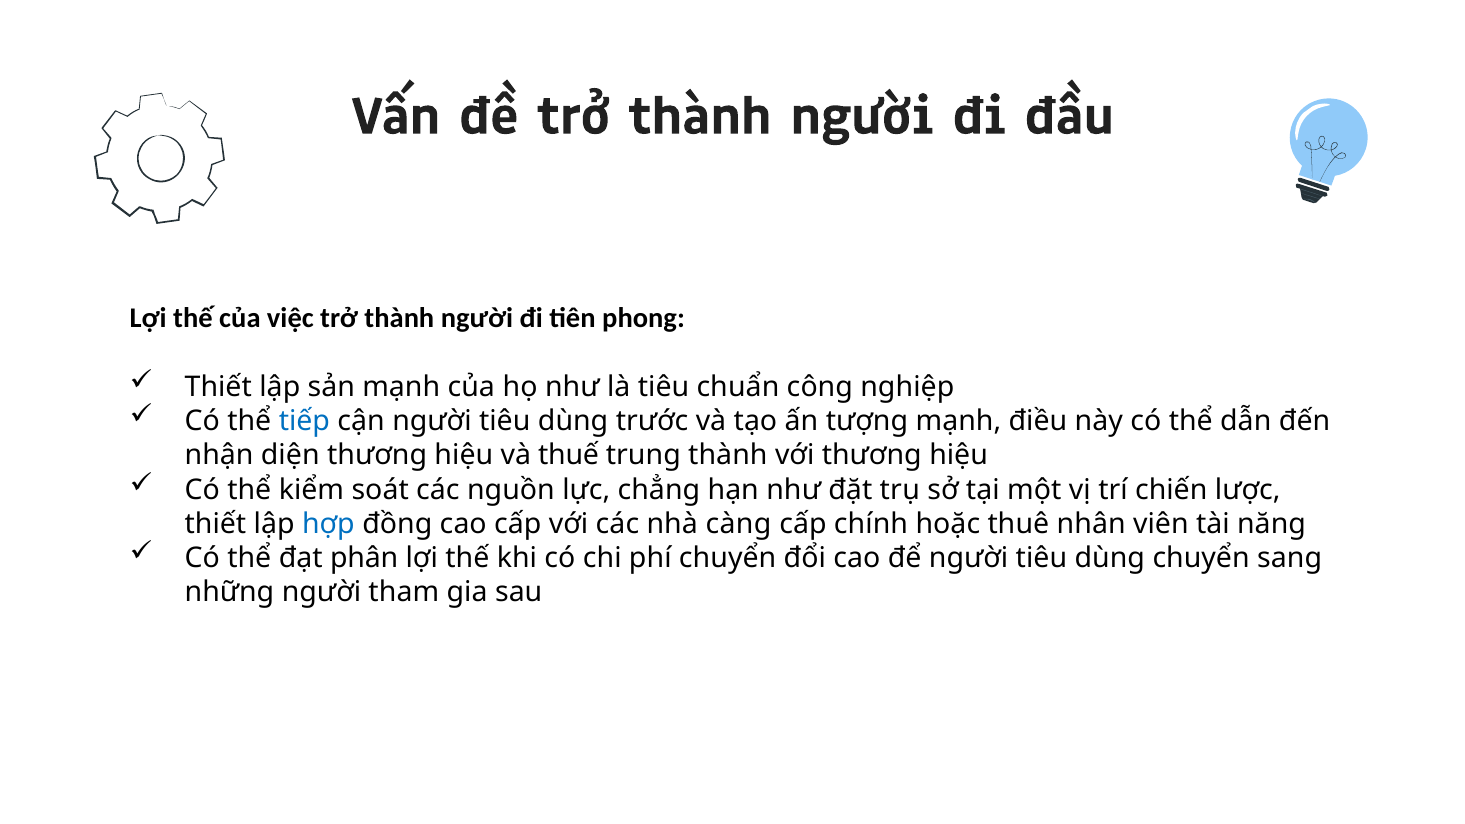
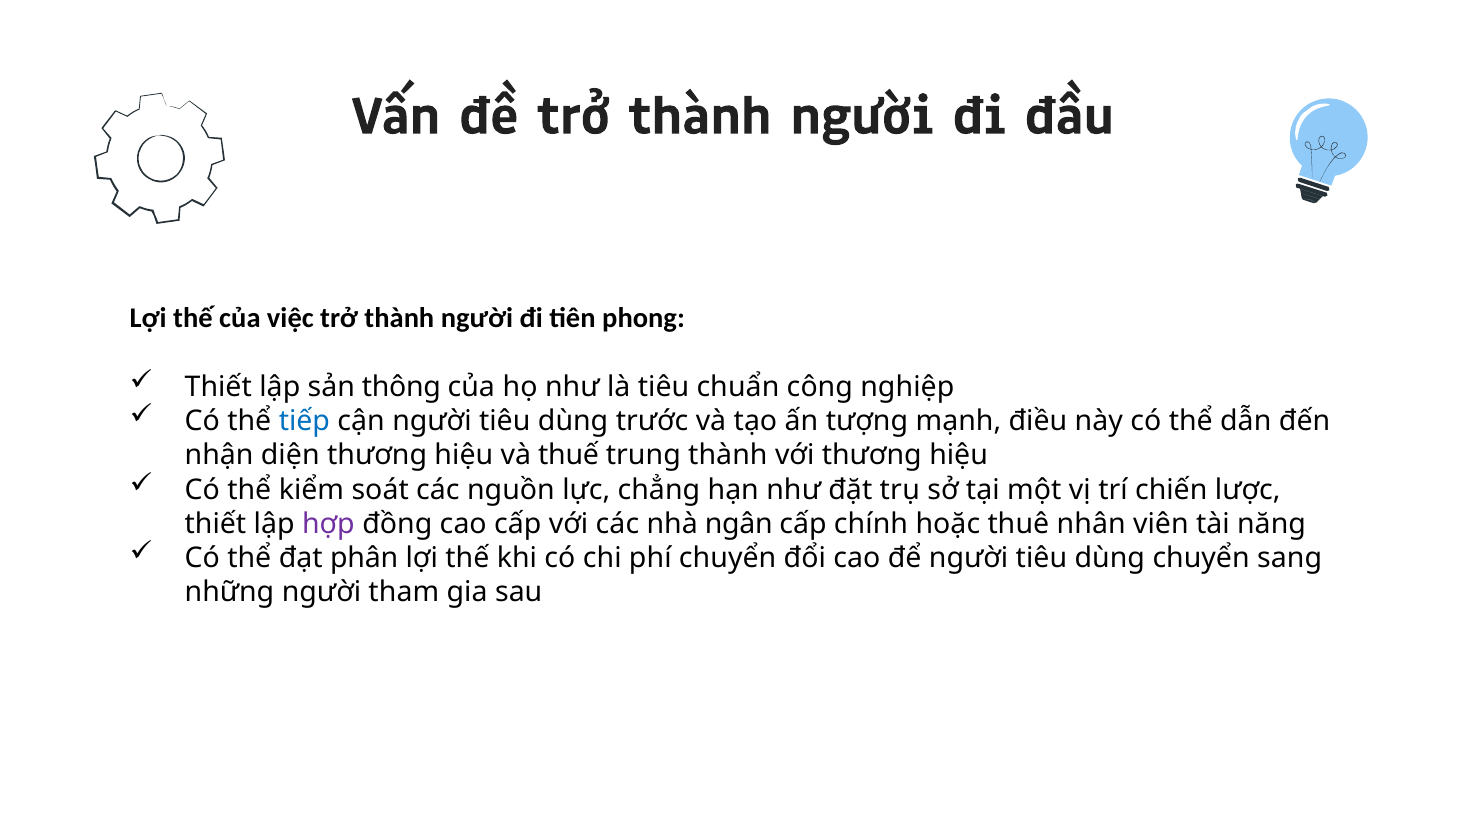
sản mạnh: mạnh -> thông (401, 387)
hợp colour: blue -> purple (328, 524)
càng: càng -> ngân (739, 524)
